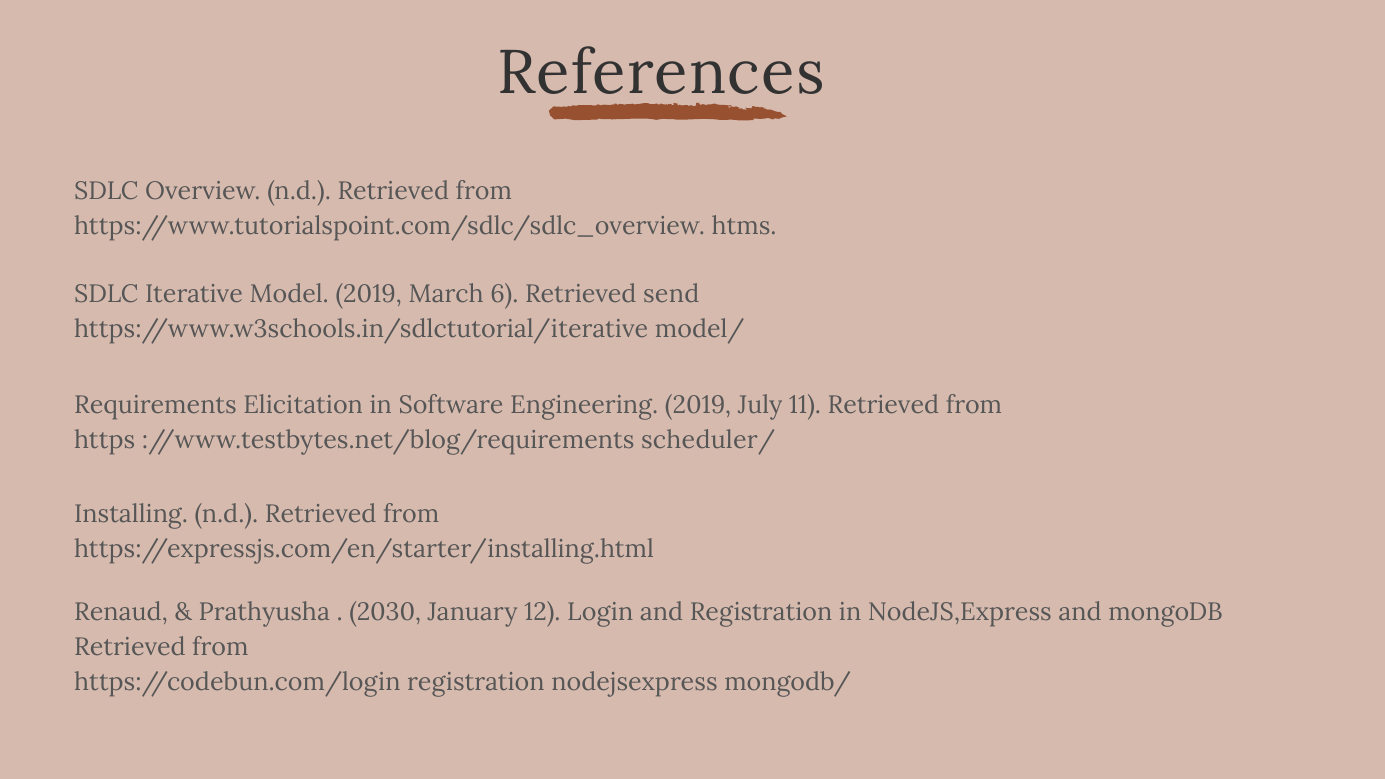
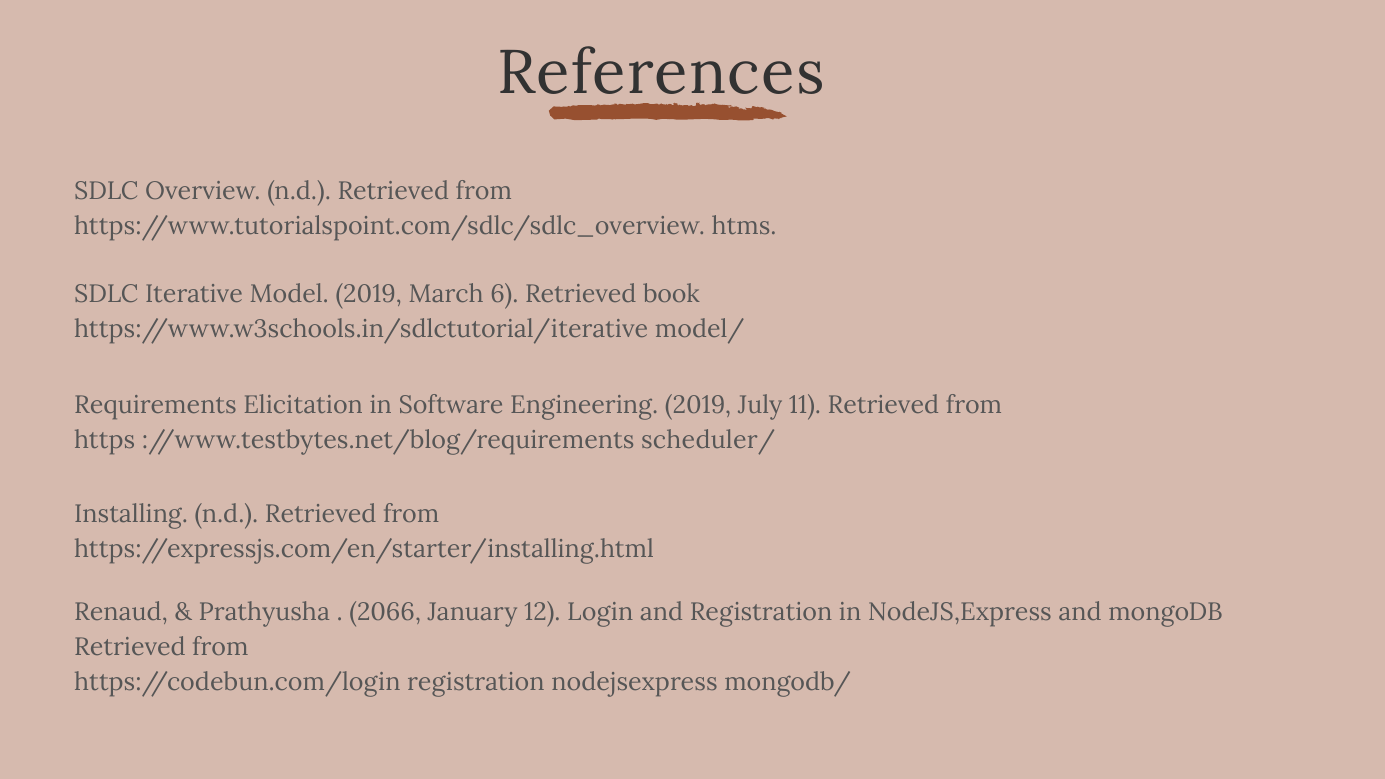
send: send -> book (671, 295)
2030: 2030 -> 2066 (385, 612)
